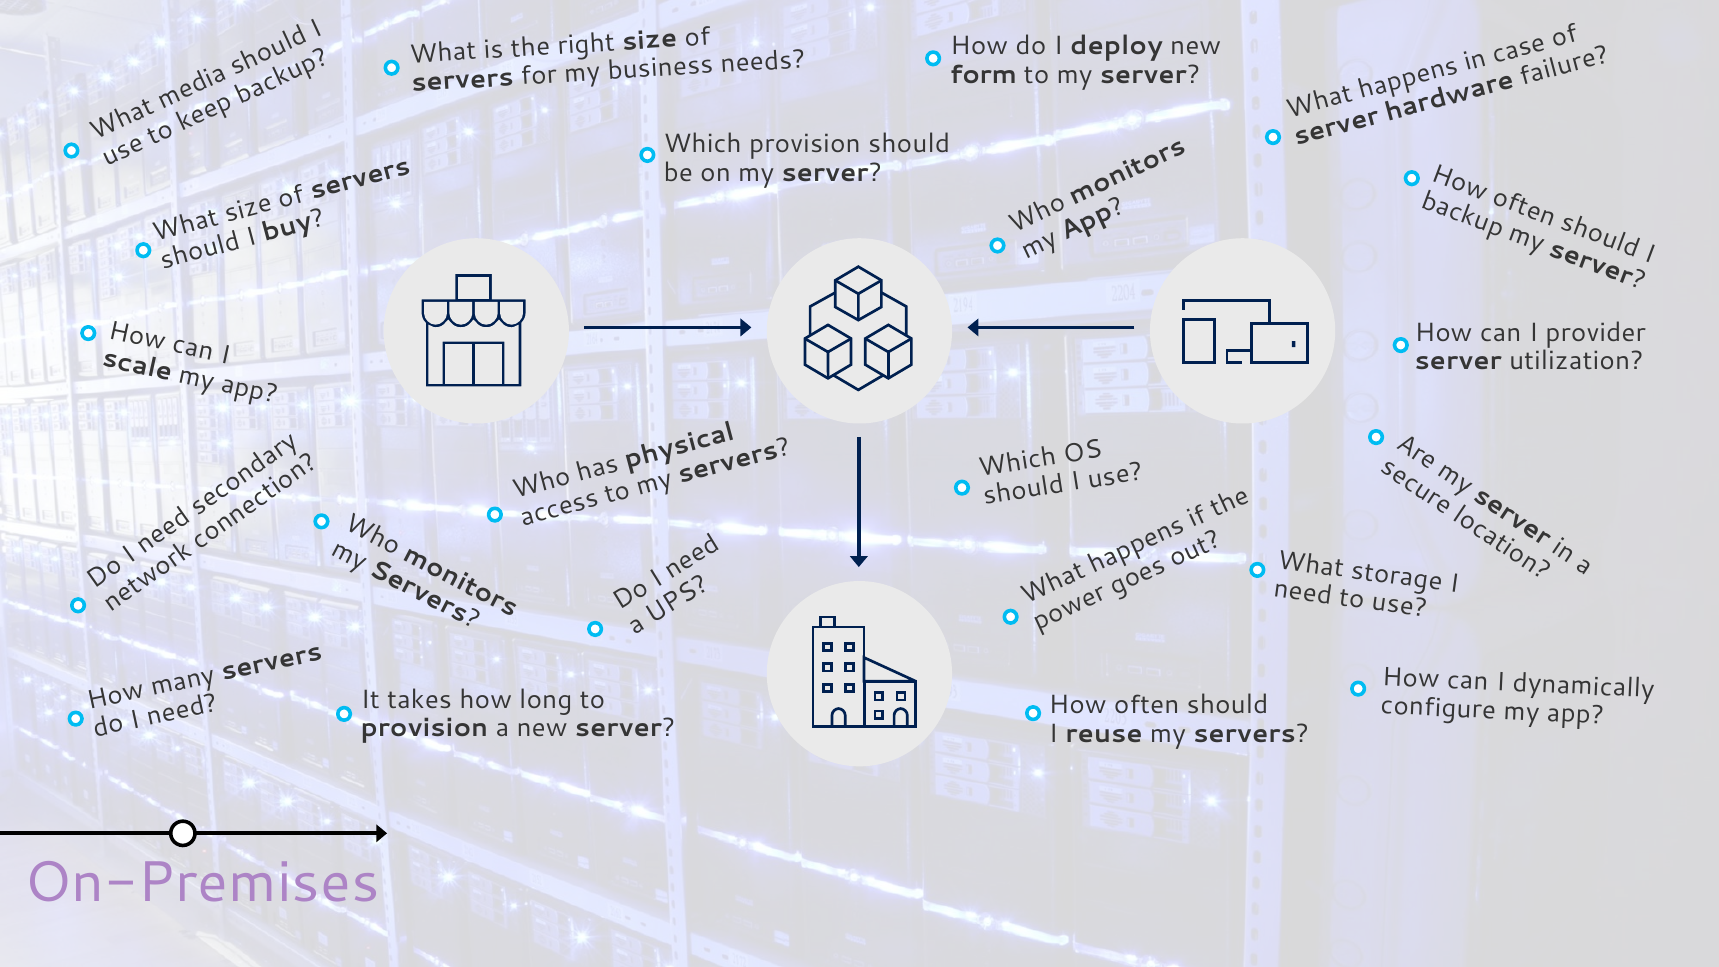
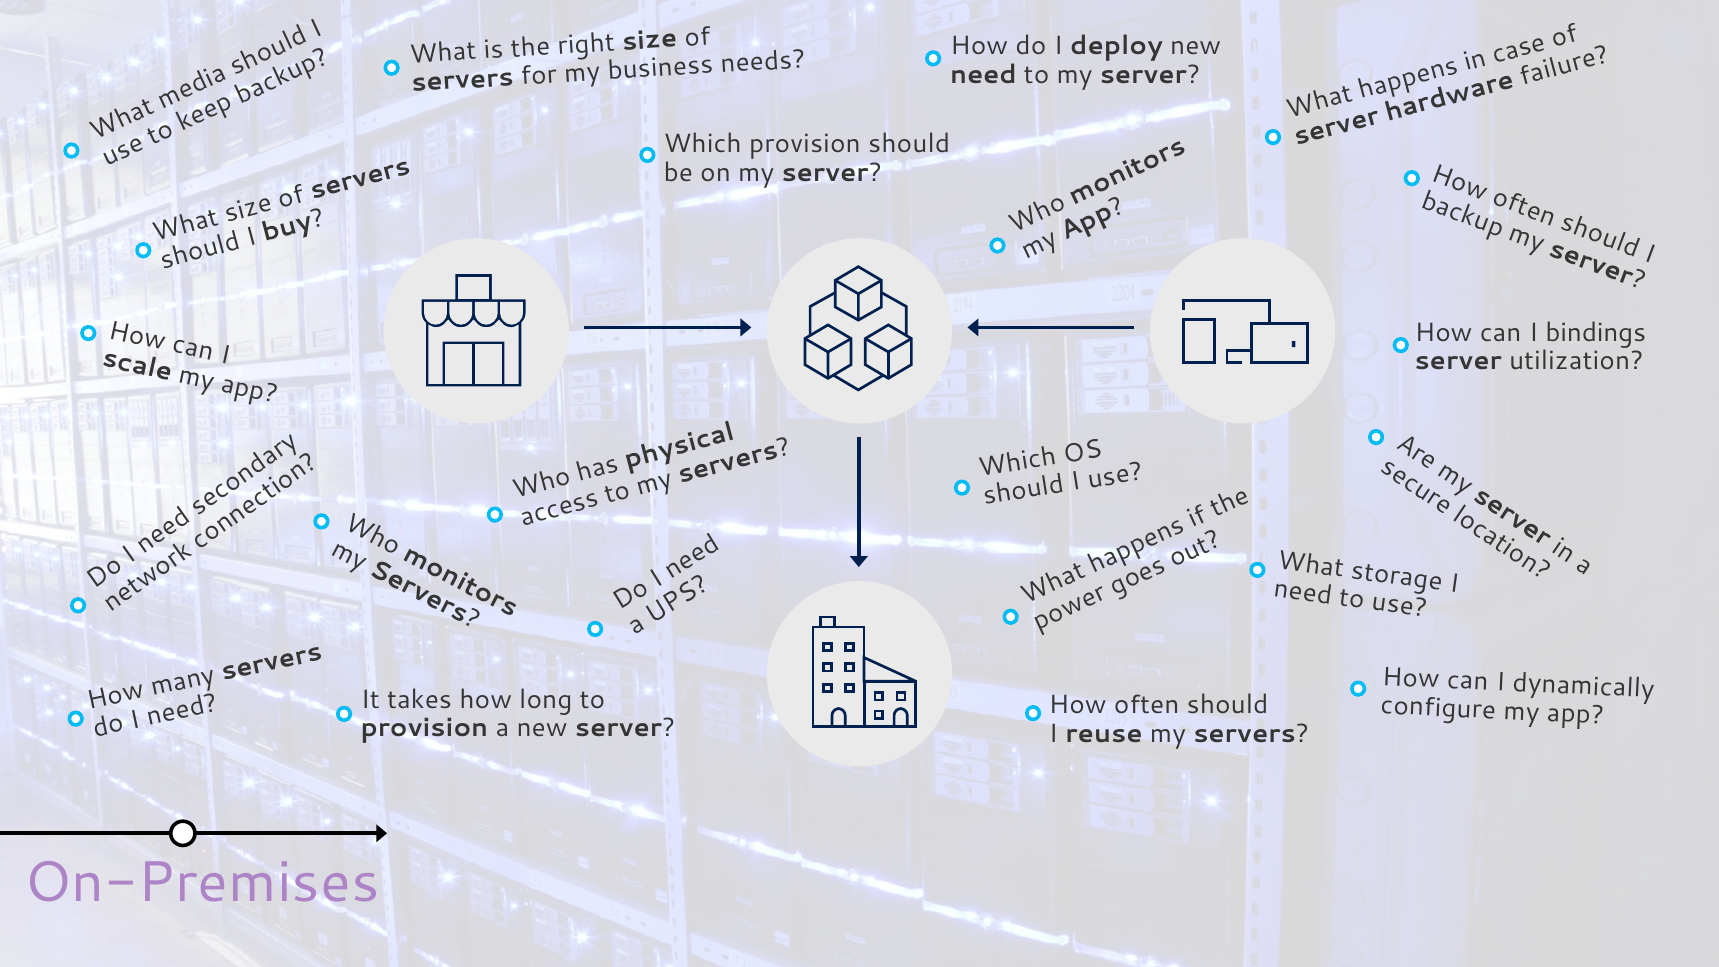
form: form -> need (983, 74)
provider: provider -> bindings (1596, 332)
